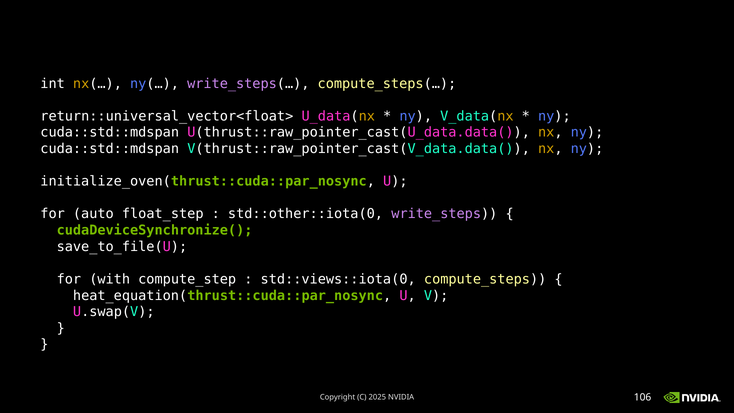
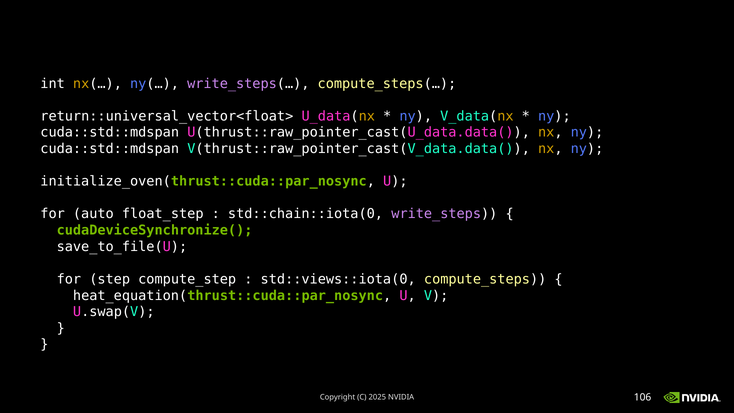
std::other::iota(0: std::other::iota(0 -> std::chain::iota(0 (306, 214)
with: with -> step (110, 279)
